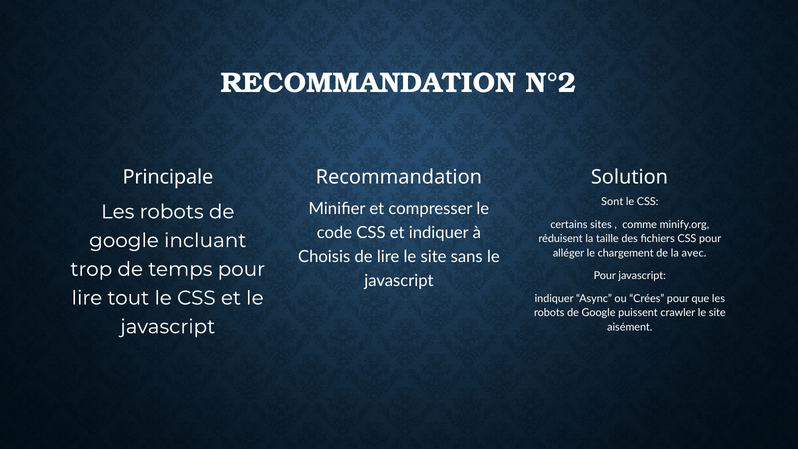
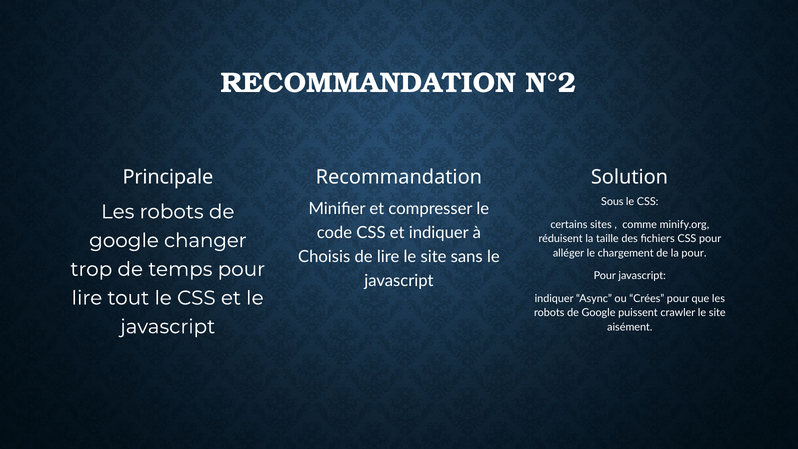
Sont: Sont -> Sous (612, 202)
incluant: incluant -> changer (205, 240)
la avec: avec -> pour (694, 253)
